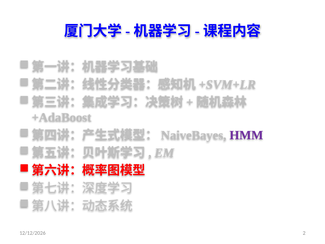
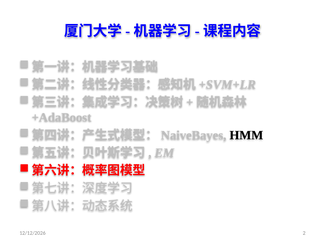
HMM colour: purple -> black (246, 135)
